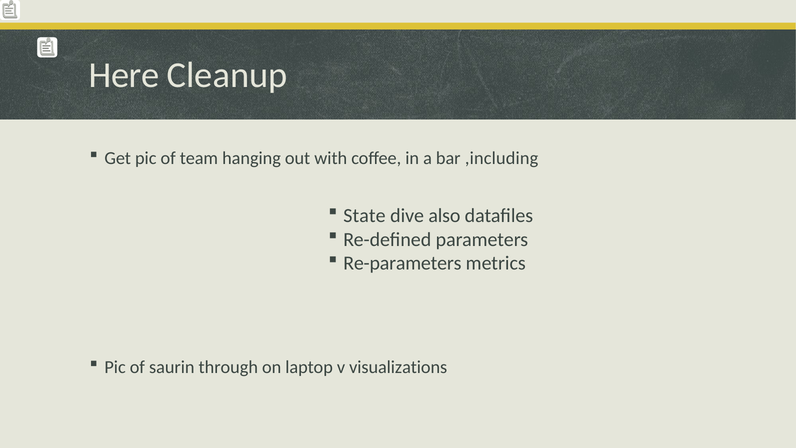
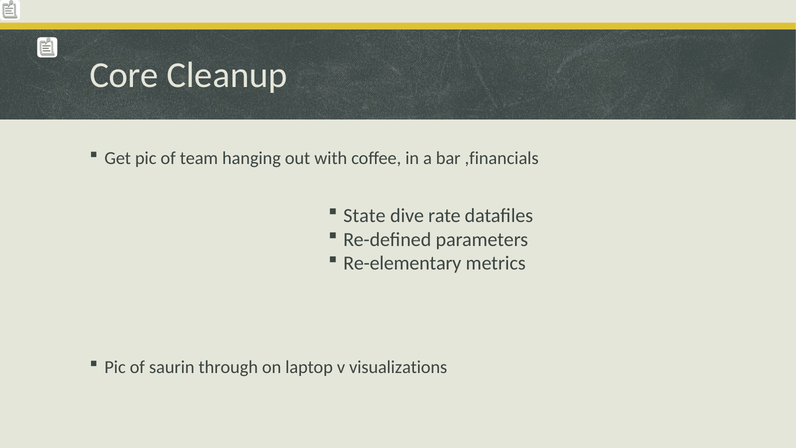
Here: Here -> Core (124, 75)
,including: ,including -> ,financials (502, 158)
also: also -> rate (444, 215)
Re-parameters: Re-parameters -> Re-elementary (402, 263)
